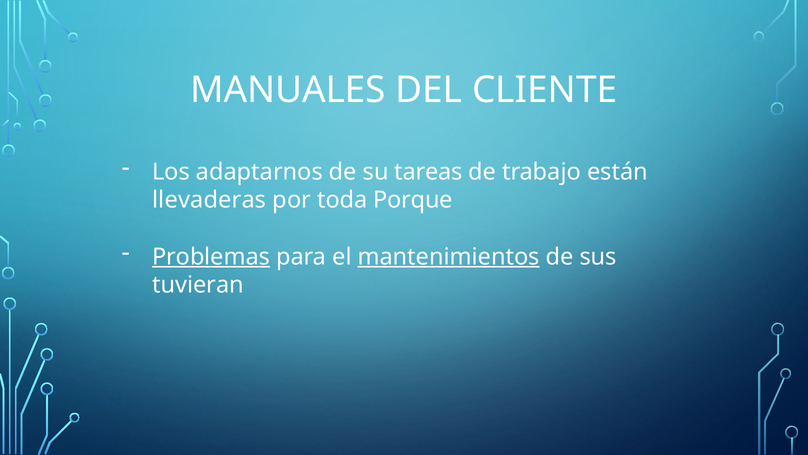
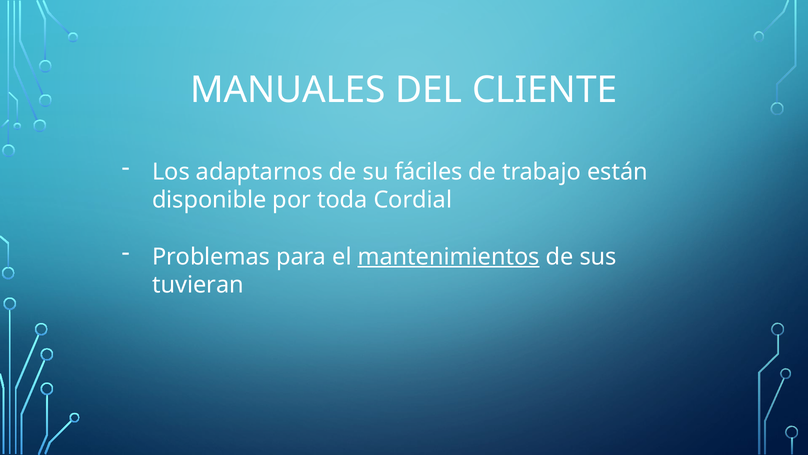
tareas: tareas -> fáciles (428, 172)
llevaderas: llevaderas -> disponible (209, 200)
Porque: Porque -> Cordial (413, 200)
Problemas underline: present -> none (211, 256)
